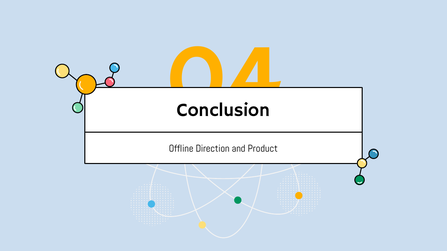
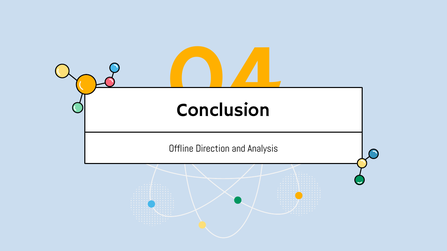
Product: Product -> Analysis (263, 149)
